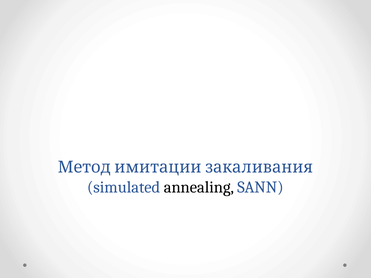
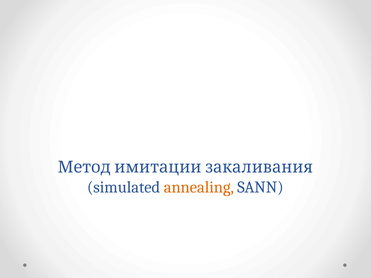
annealing colour: black -> orange (199, 187)
